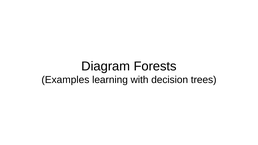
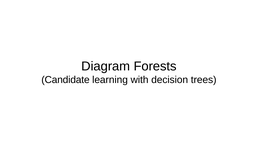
Examples: Examples -> Candidate (65, 80)
